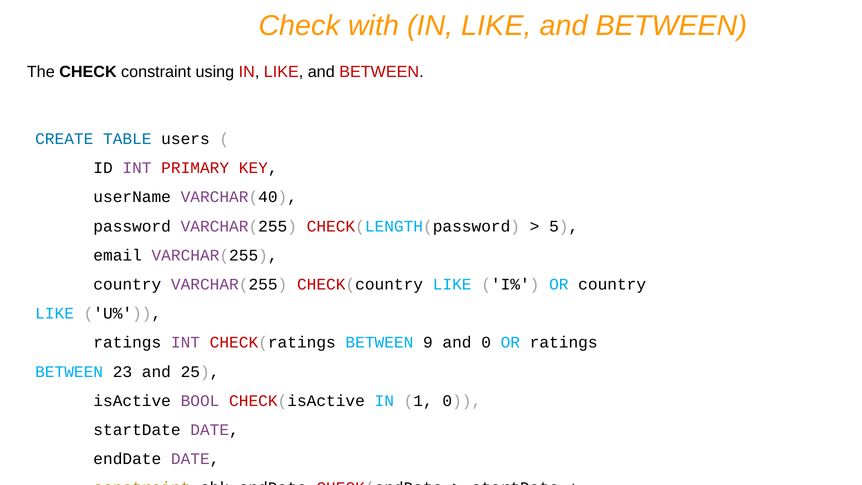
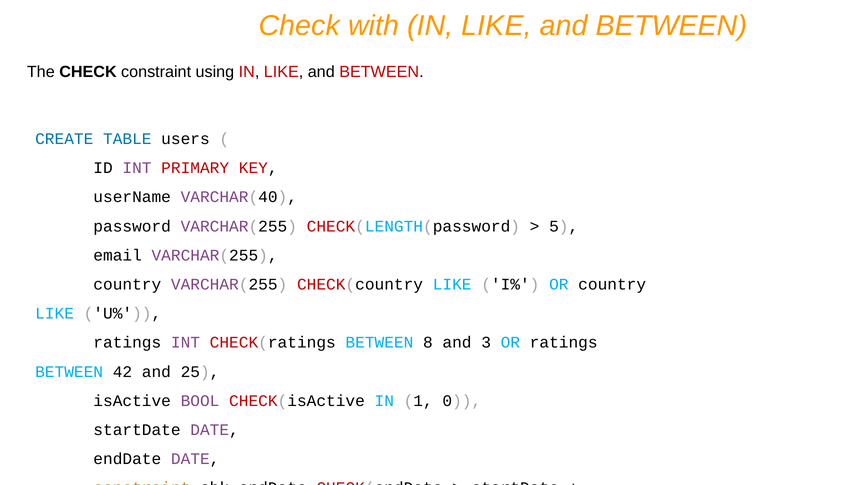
9: 9 -> 8 (428, 343)
and 0: 0 -> 3 (486, 343)
23: 23 -> 42 (122, 372)
